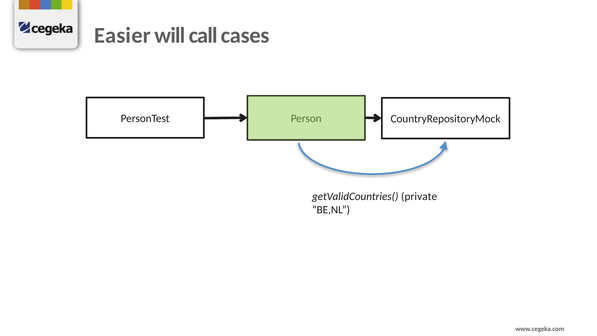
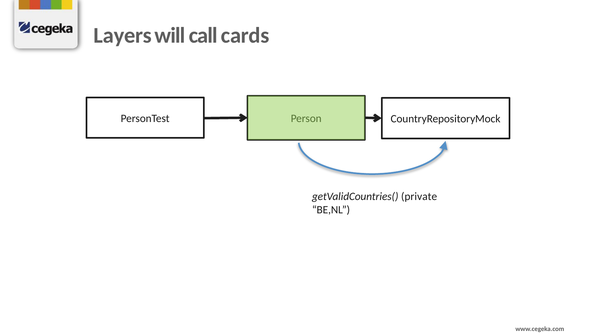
Easier: Easier -> Layers (123, 35)
cases: cases -> cards (245, 35)
